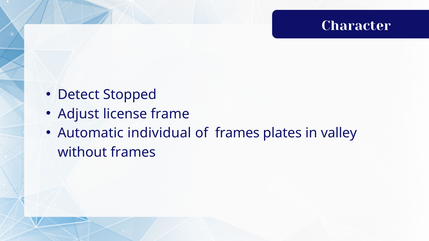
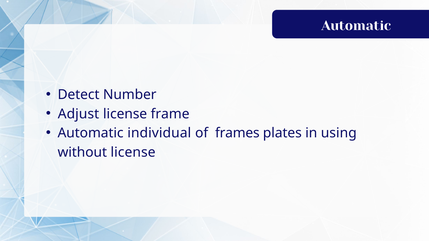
Character: Character -> Automatic (356, 26)
Stopped: Stopped -> Number (130, 95)
valley: valley -> using (339, 133)
without frames: frames -> license (133, 152)
